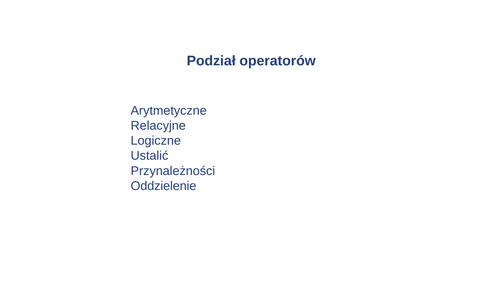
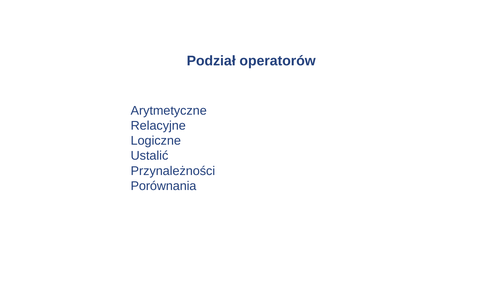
Oddzielenie: Oddzielenie -> Porównania (164, 186)
